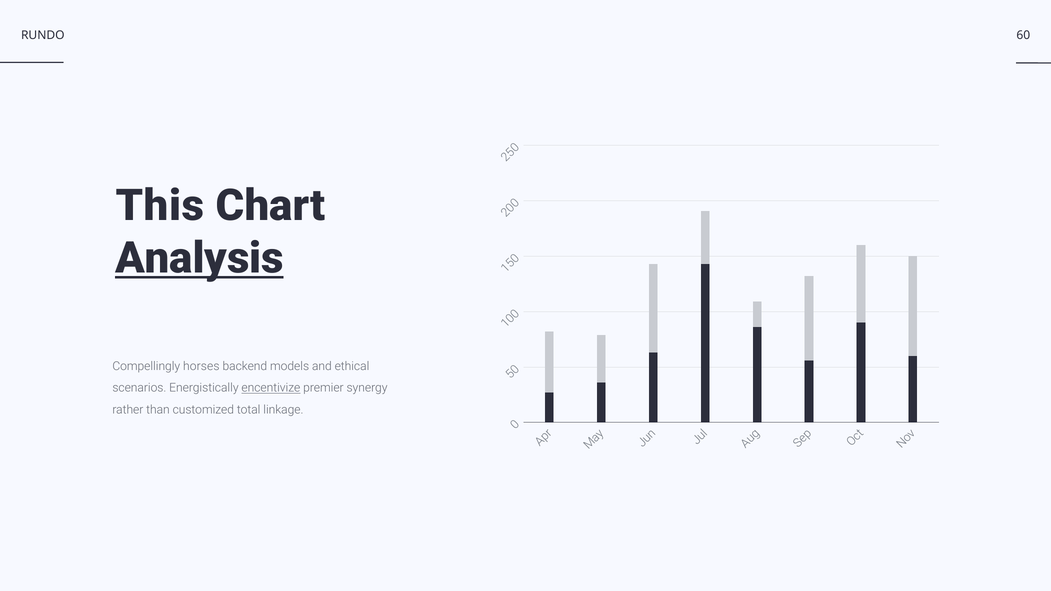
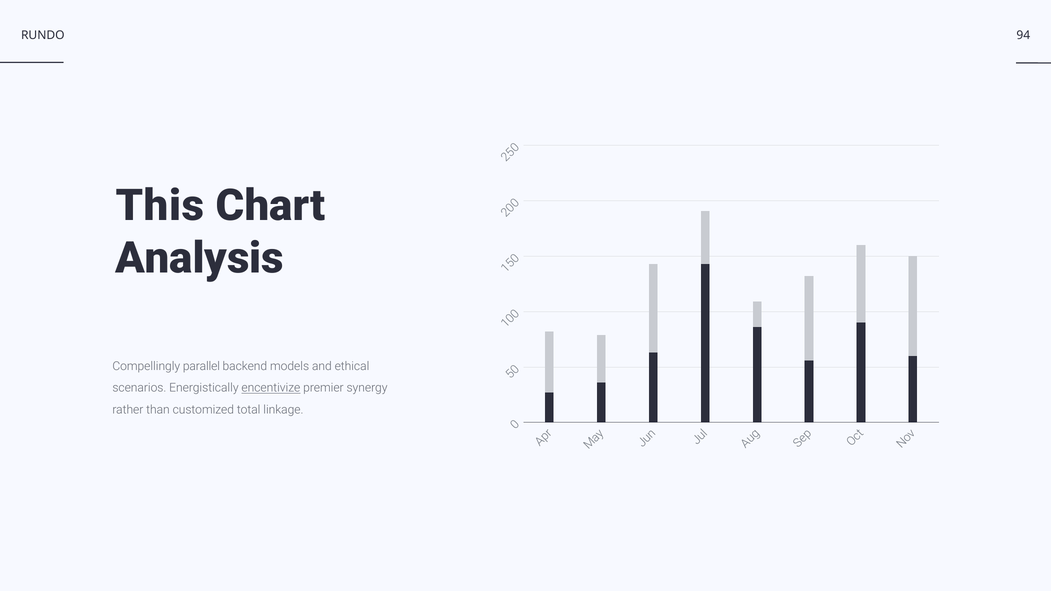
60: 60 -> 94 (1023, 35)
Analysis underline: present -> none (199, 258)
horses: horses -> parallel (201, 366)
